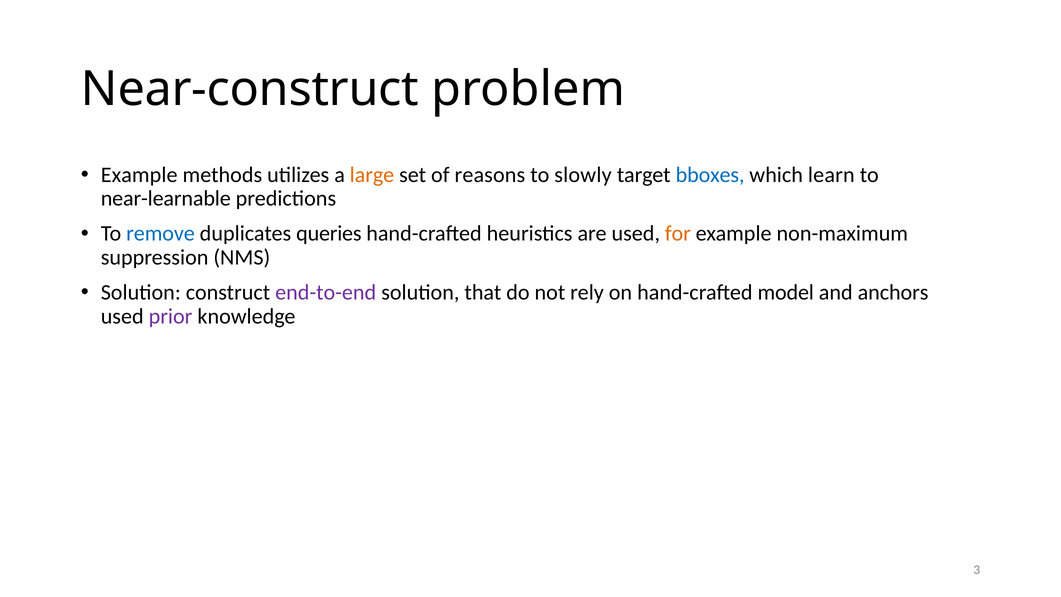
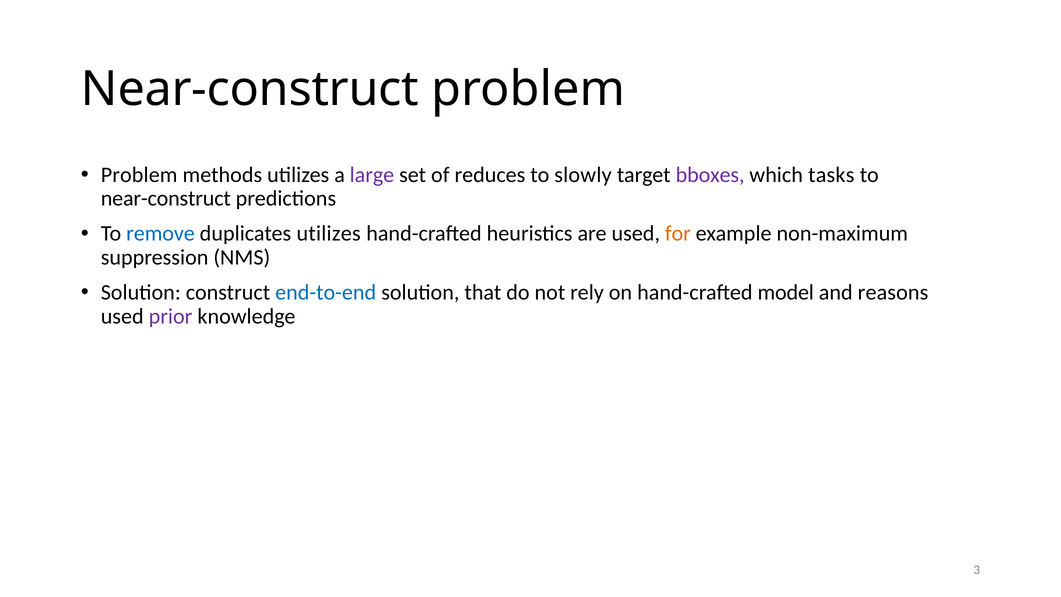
Example: Example -> Problem (139, 175)
large colour: orange -> purple (372, 175)
reasons: reasons -> reduces (490, 175)
bboxes colour: blue -> purple (710, 175)
learn: learn -> tasks (831, 175)
near-learnable: near-learnable -> near-construct (166, 199)
duplicates queries: queries -> utilizes (329, 234)
end-to-end colour: purple -> blue (326, 292)
anchors: anchors -> reasons (893, 292)
